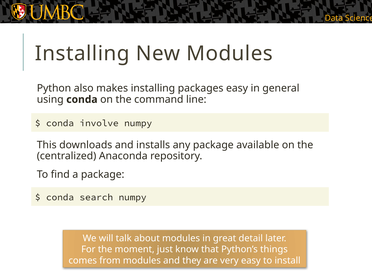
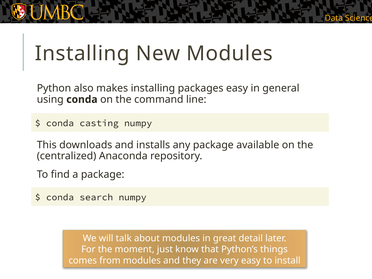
involve: involve -> casting (99, 123)
